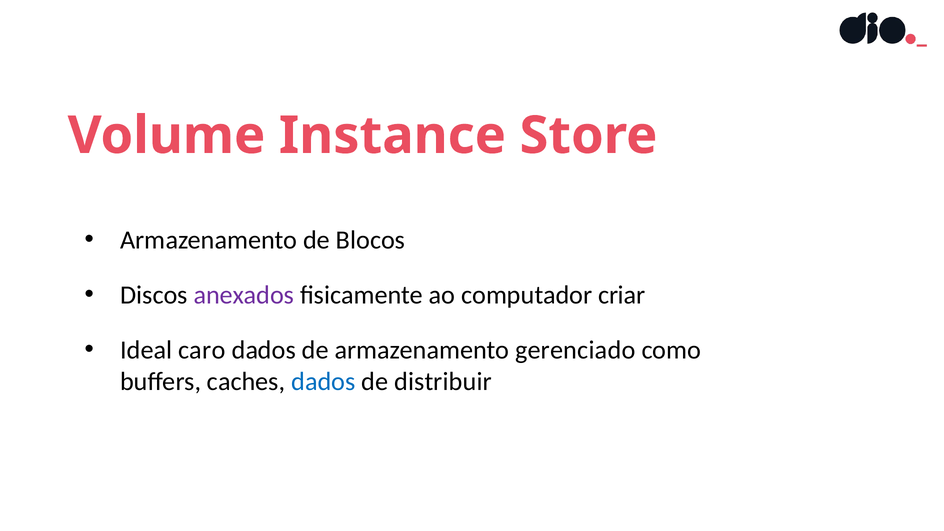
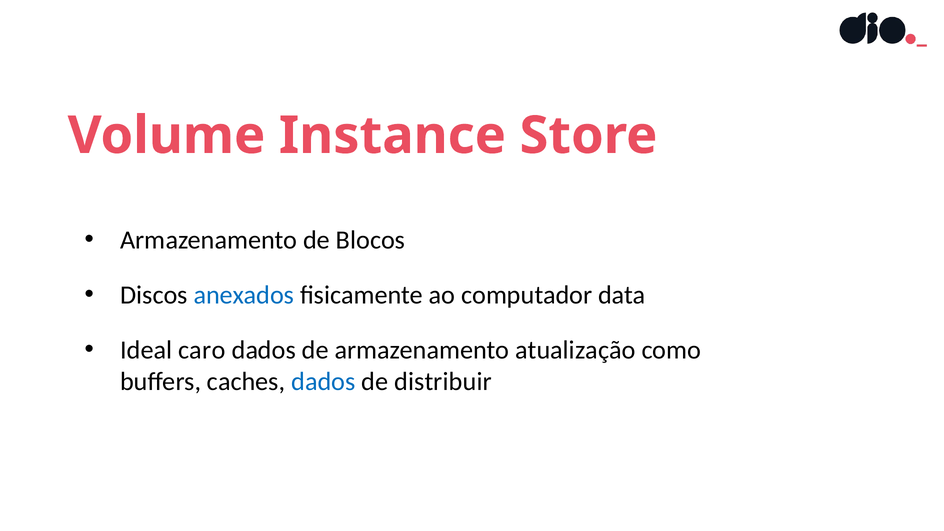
anexados colour: purple -> blue (244, 295)
criar: criar -> data (622, 295)
gerenciado: gerenciado -> atualização (575, 350)
